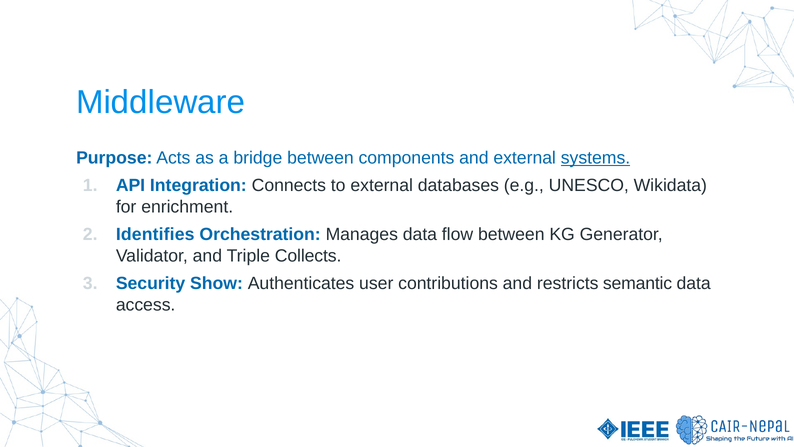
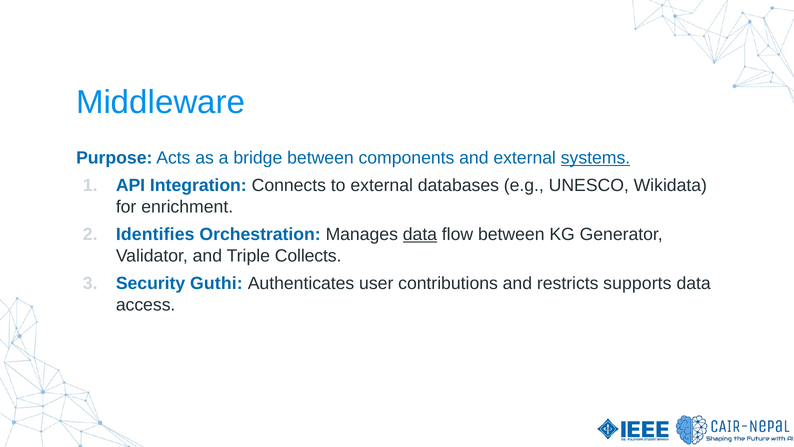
data underline: none -> present (420, 234)
Show: Show -> Guthi (216, 283)
semantic: semantic -> supports (637, 283)
